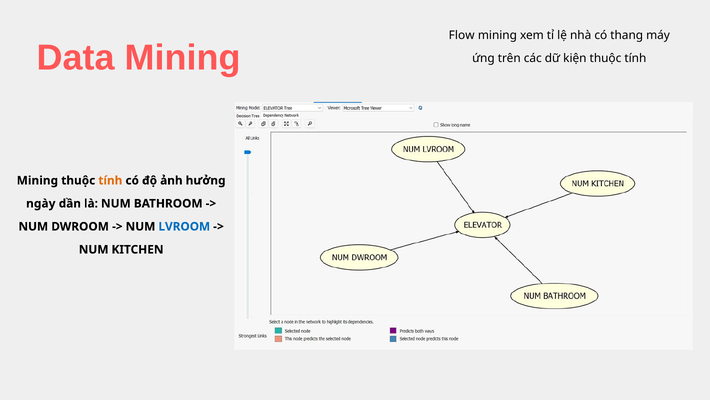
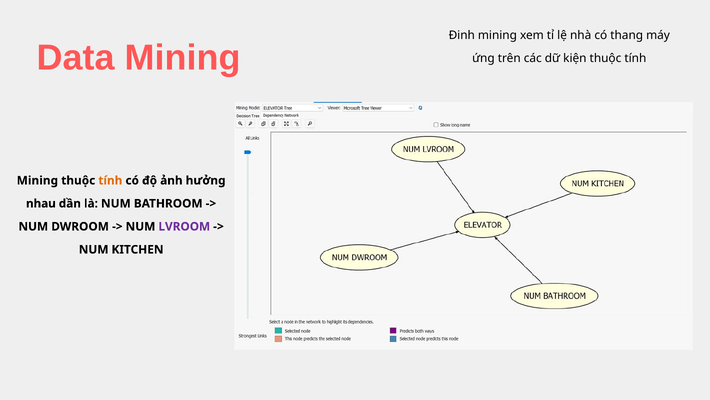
Flow: Flow -> Định (462, 35)
ngày: ngày -> nhau (41, 203)
LVROOM colour: blue -> purple (184, 226)
